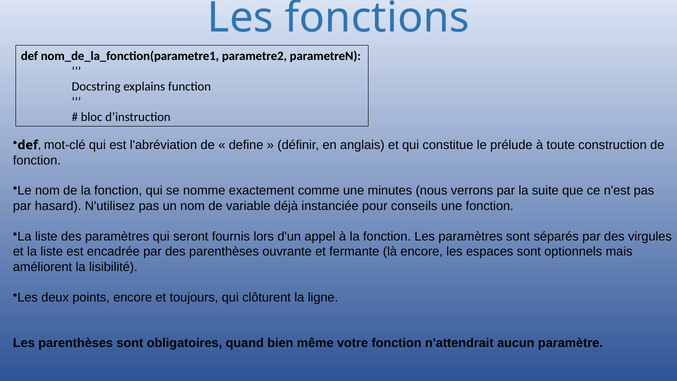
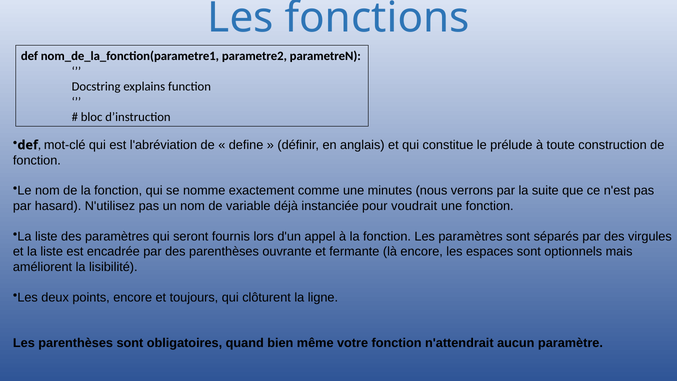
conseils: conseils -> voudrait (414, 206)
